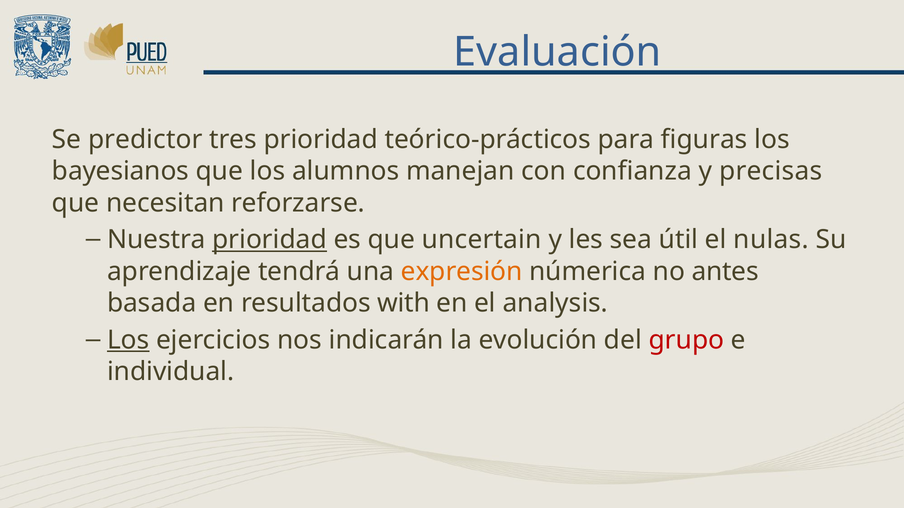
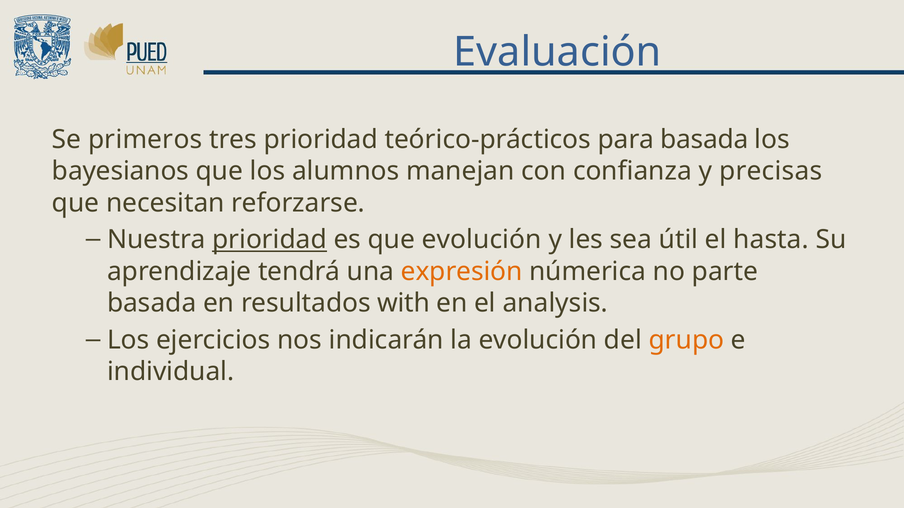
predictor: predictor -> primeros (145, 140)
para figuras: figuras -> basada (704, 140)
que uncertain: uncertain -> evolución (482, 240)
nulas: nulas -> hasta (771, 240)
antes: antes -> parte (725, 272)
Los underline: present -> none (128, 340)
grupo colour: red -> orange (686, 340)
